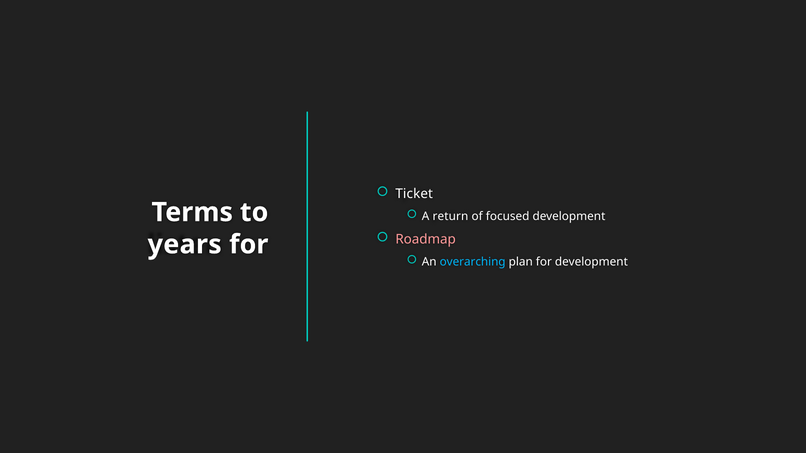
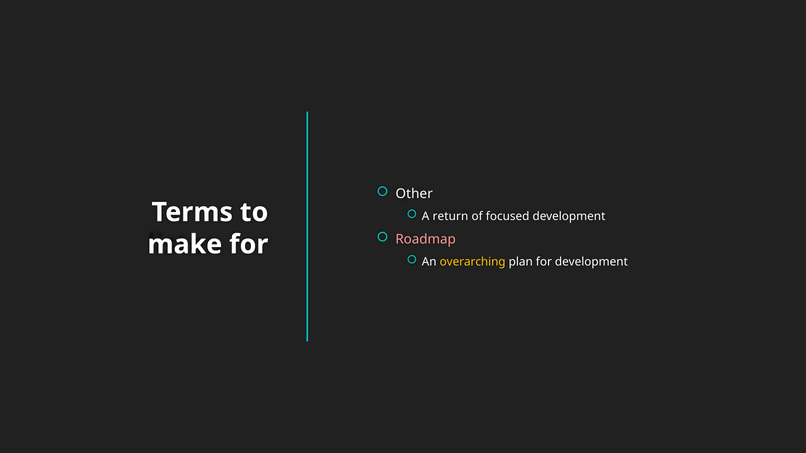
Ticket: Ticket -> Other (414, 194)
years: years -> make (185, 245)
overarching colour: light blue -> yellow (473, 262)
